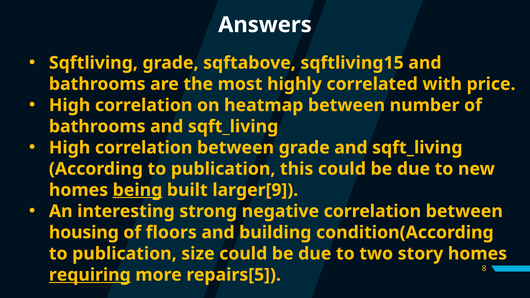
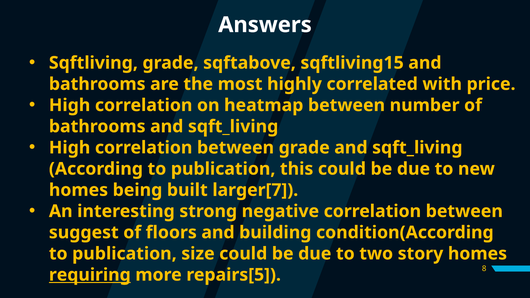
being underline: present -> none (137, 190)
larger[9: larger[9 -> larger[7 (255, 190)
housing: housing -> suggest (84, 233)
